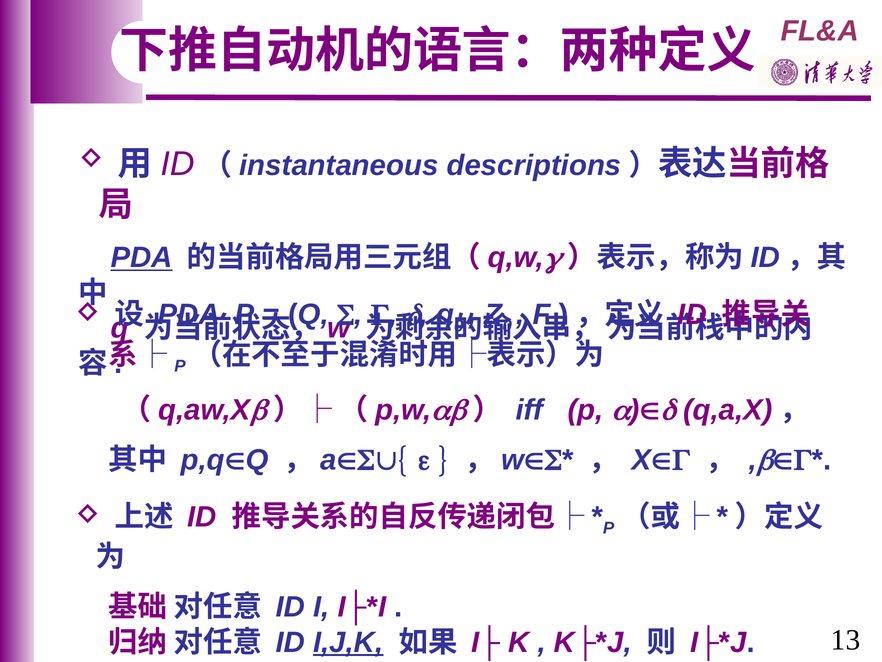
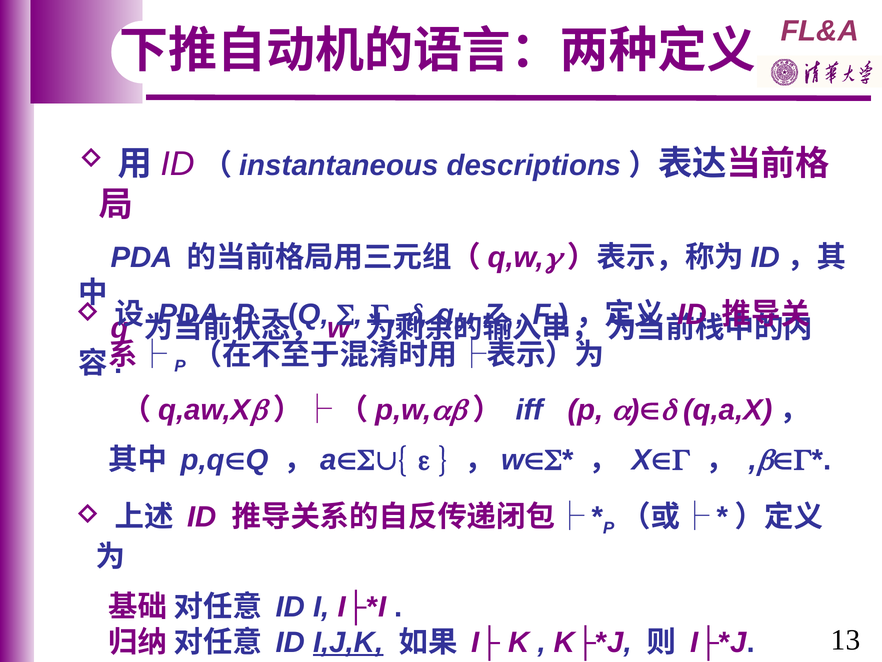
PDA underline: present -> none (142, 257)
